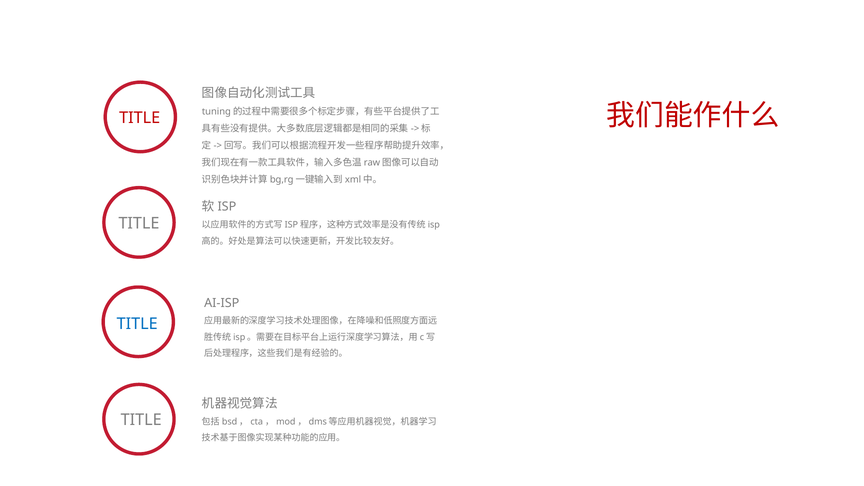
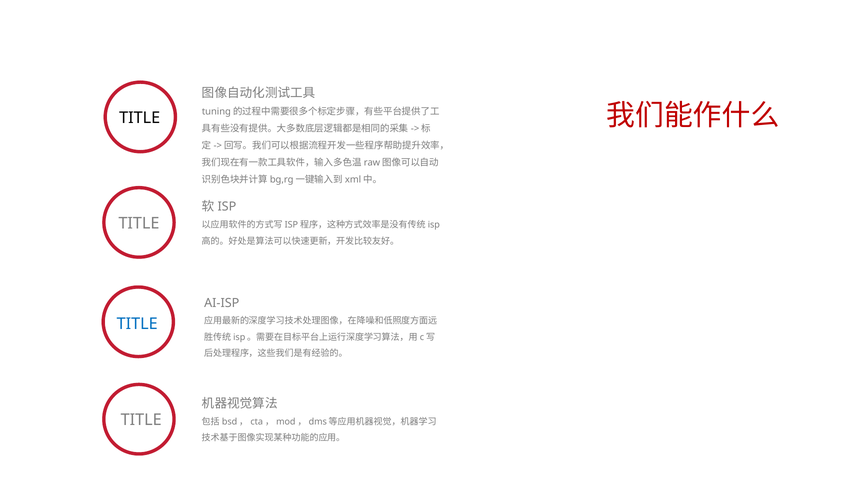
TITLE colour: red -> black (140, 118)
